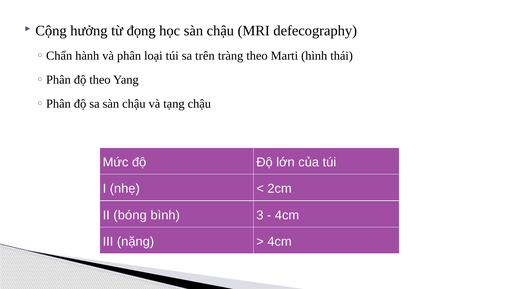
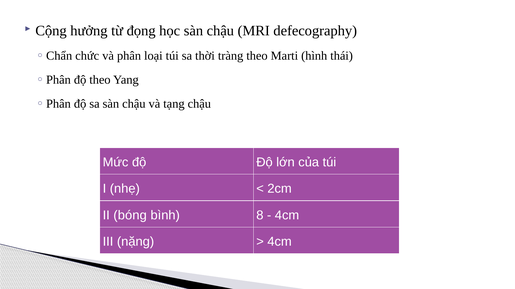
hành: hành -> chức (87, 56)
trên: trên -> thời (205, 56)
3: 3 -> 8 (260, 216)
